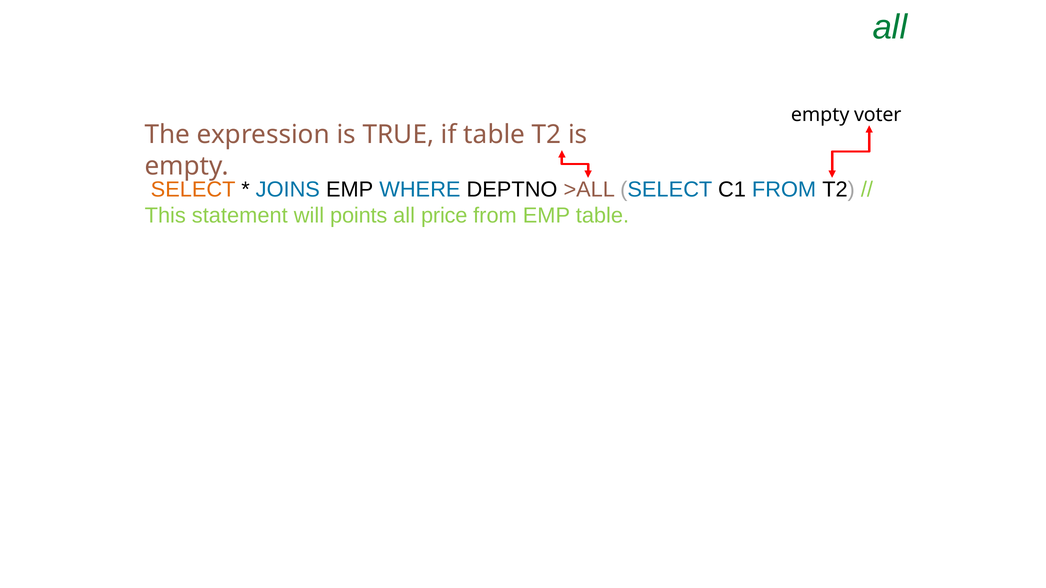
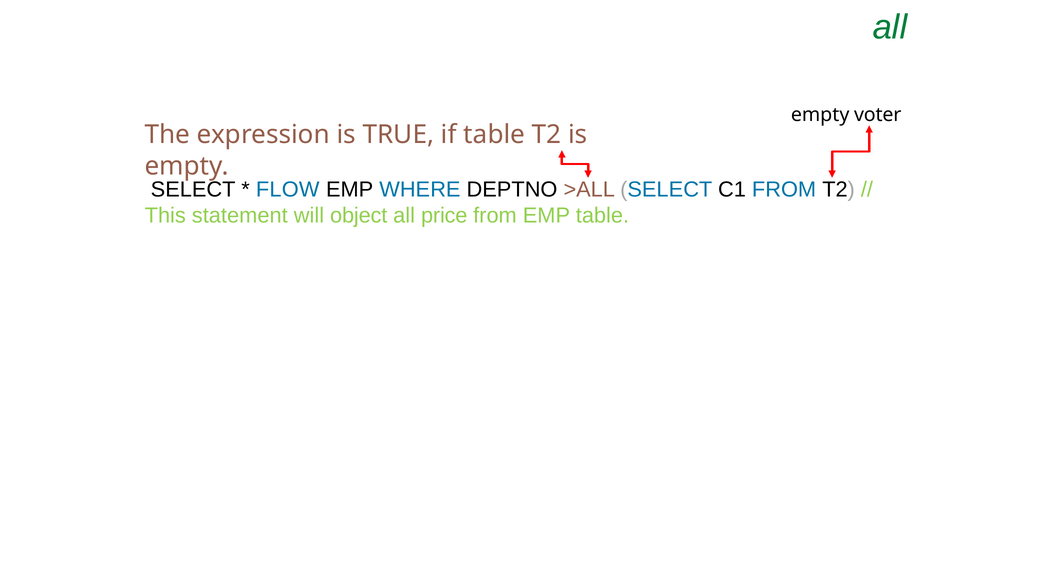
SELECT colour: orange -> black (193, 190)
JOINS: JOINS -> FLOW (288, 190)
points: points -> object (359, 216)
